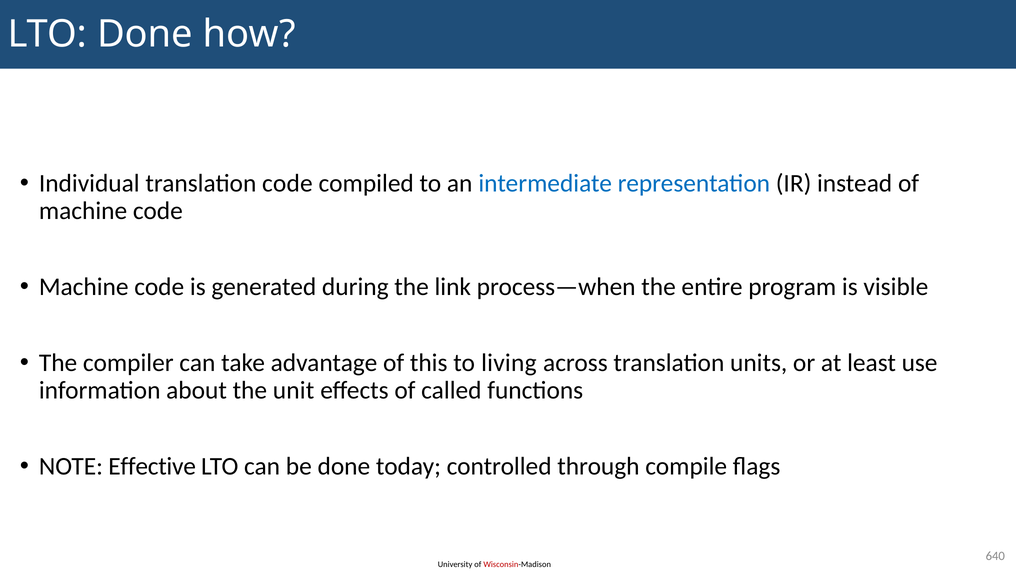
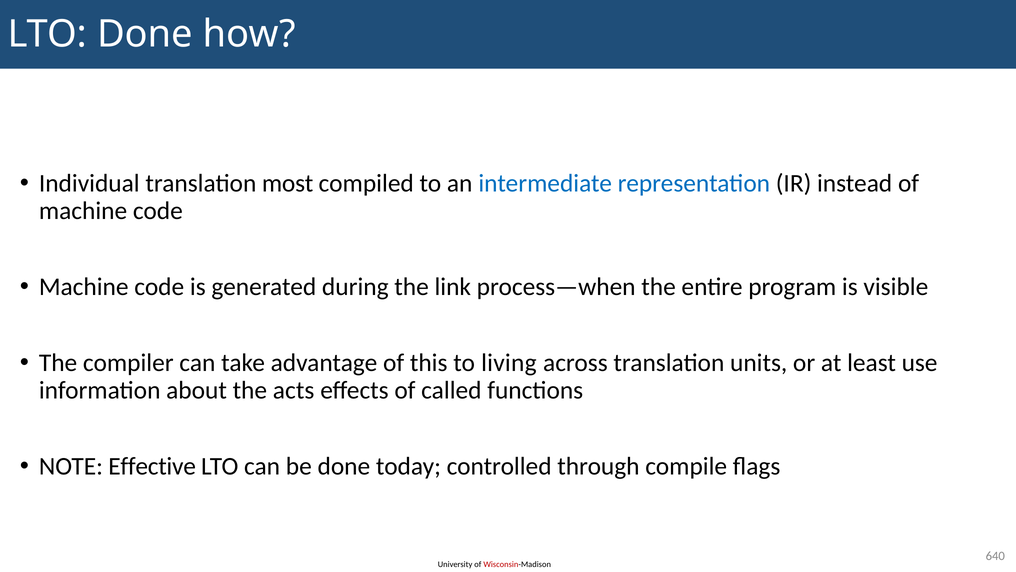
translation code: code -> most (288, 183)
unit: unit -> acts (294, 390)
